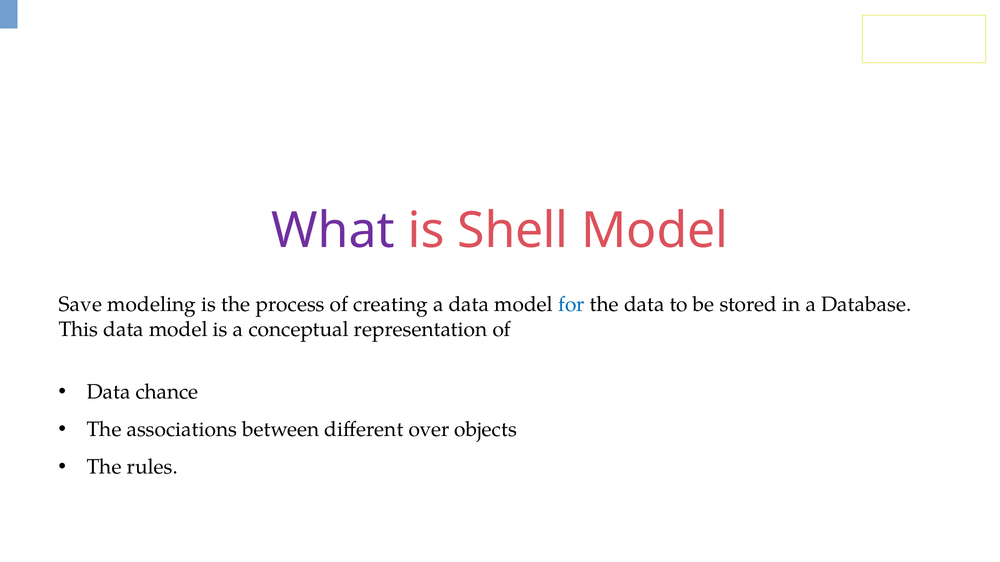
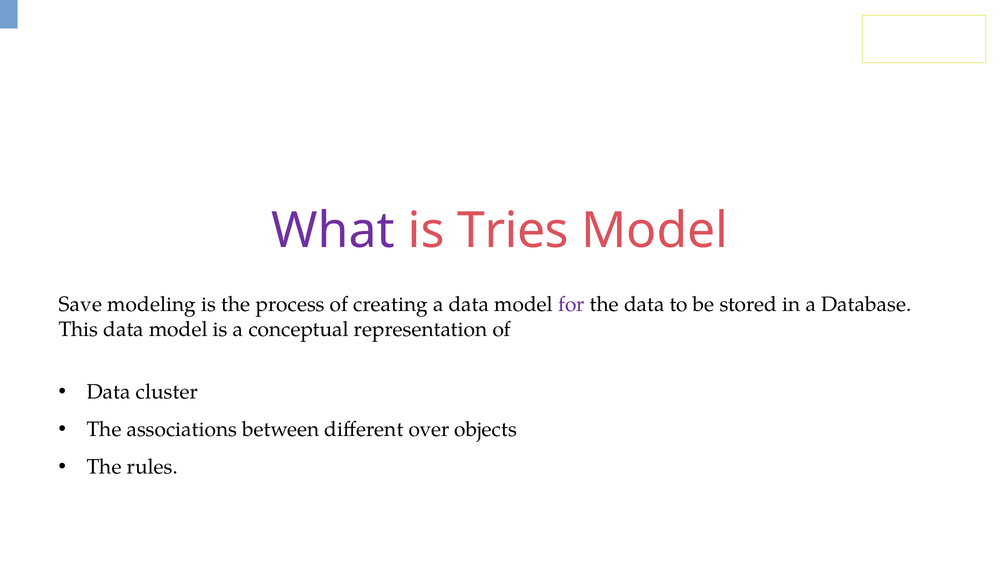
Shell: Shell -> Tries (513, 231)
for colour: blue -> purple (571, 305)
chance: chance -> cluster (167, 392)
